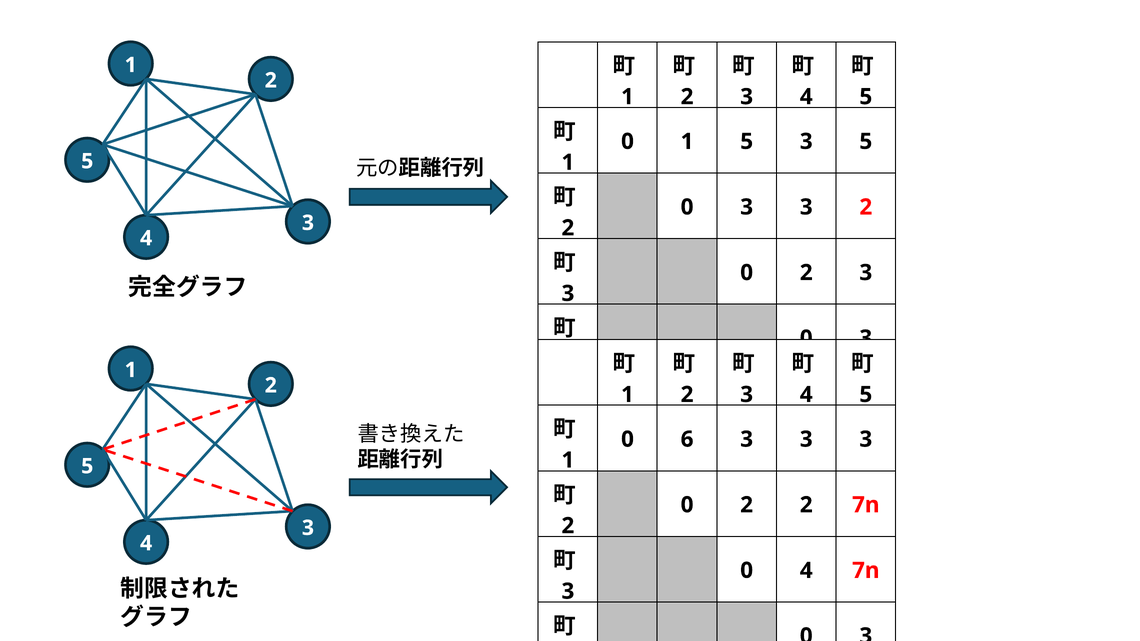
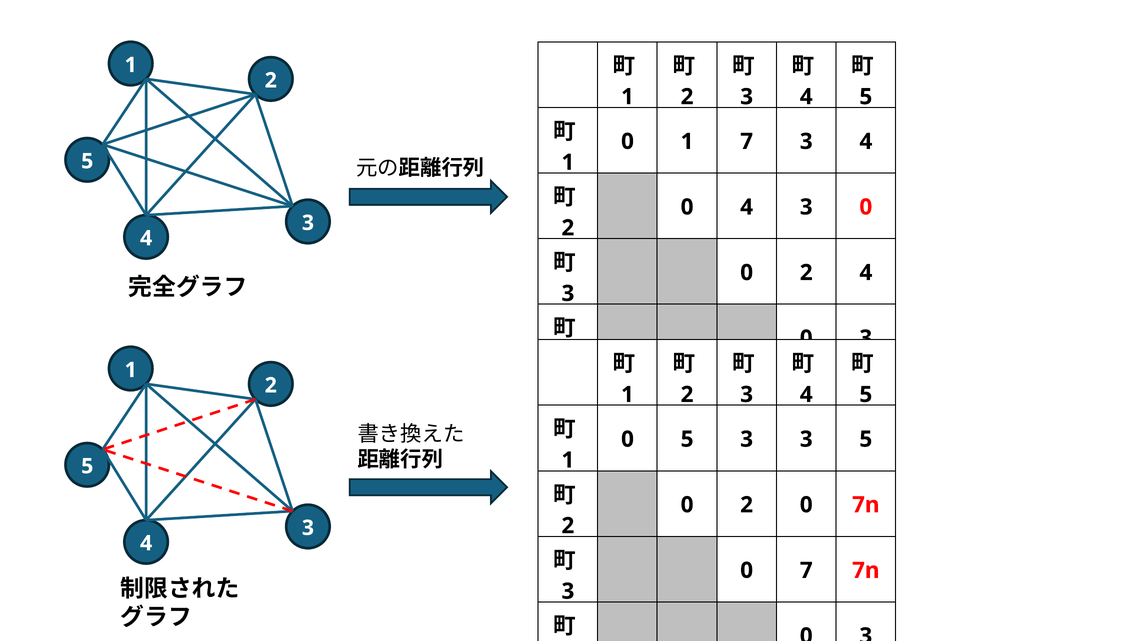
1 5: 5 -> 7 (747, 142)
5: 5 -> 4 (866, 142)
3: 3 -> 4 (747, 207)
2: 2 -> 0 (866, 207)
0 2 3: 3 -> 4 (866, 273)
0 6: 6 -> 5 (687, 439)
3 3 3: 3 -> 5 (866, 439)
0 2 2: 2 -> 0 (806, 505)
0 4: 4 -> 7 (806, 571)
